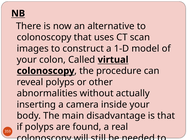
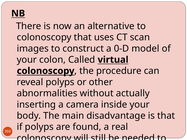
1-D: 1-D -> 0-D (122, 49)
